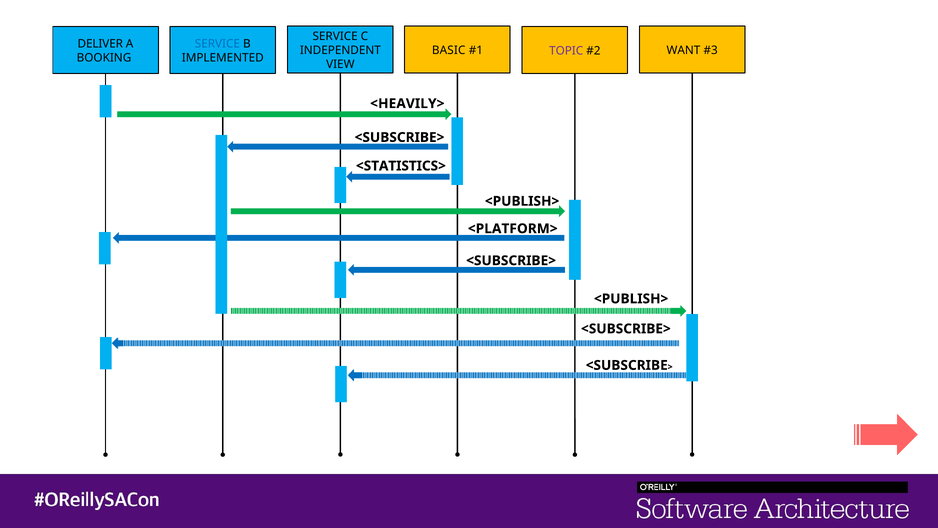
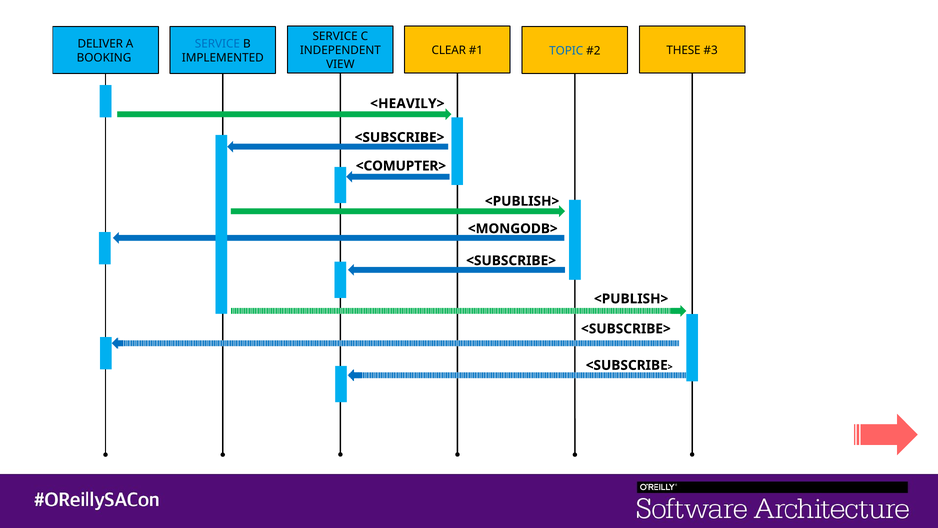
BASIC: BASIC -> CLEAR (449, 50)
TOPIC colour: purple -> blue (566, 51)
WANT: WANT -> THESE (684, 50)
<STATISTICS>: <STATISTICS> -> <COMUPTER> (401, 166)
<PLATFORM>: <PLATFORM> -> <MONGODB> (513, 229)
